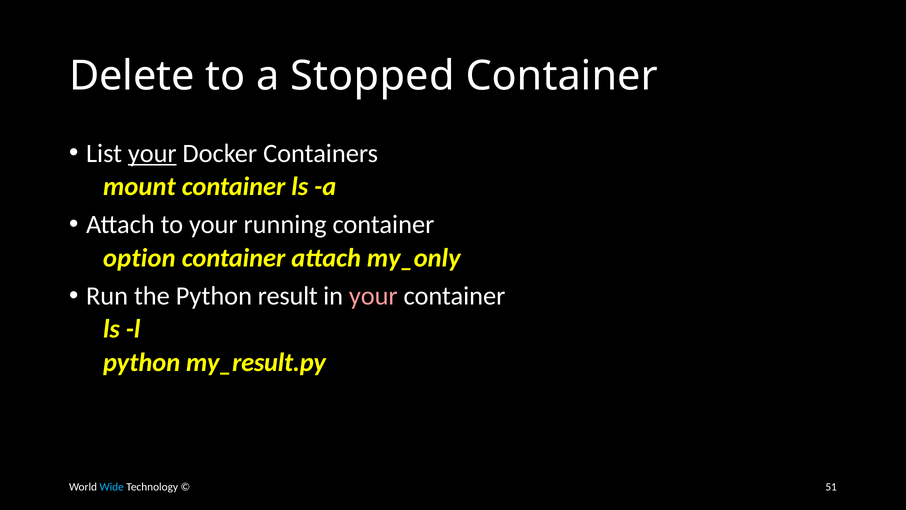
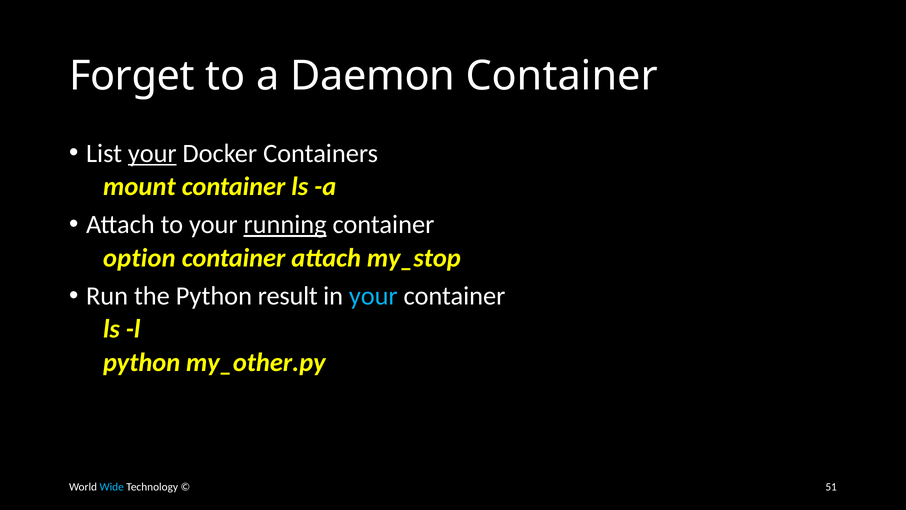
Delete: Delete -> Forget (132, 76)
Stopped: Stopped -> Daemon (373, 76)
running underline: none -> present (285, 224)
my_only: my_only -> my_stop (414, 258)
your colour: pink -> light blue (373, 296)
my_result.py: my_result.py -> my_other.py (256, 362)
